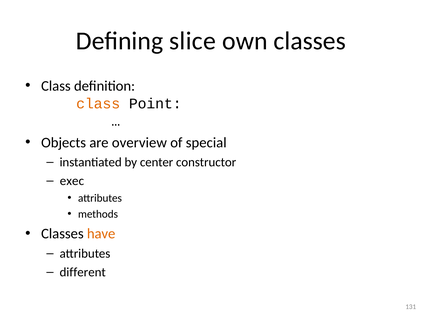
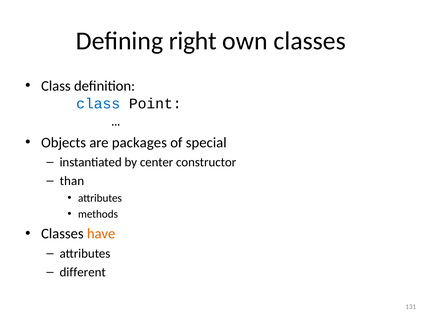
slice: slice -> right (193, 41)
class colour: orange -> blue (98, 103)
overview: overview -> packages (139, 142)
exec: exec -> than (72, 181)
